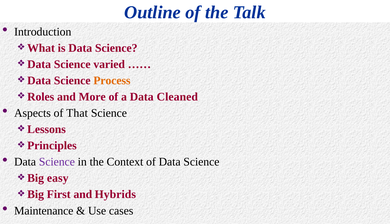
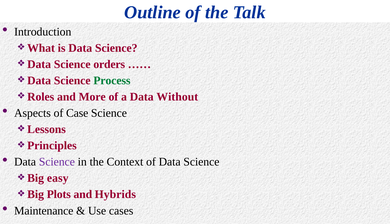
varied: varied -> orders (109, 64)
Process colour: orange -> green (112, 80)
Cleaned: Cleaned -> Without (177, 97)
That: That -> Case (77, 113)
First: First -> Plots (59, 194)
